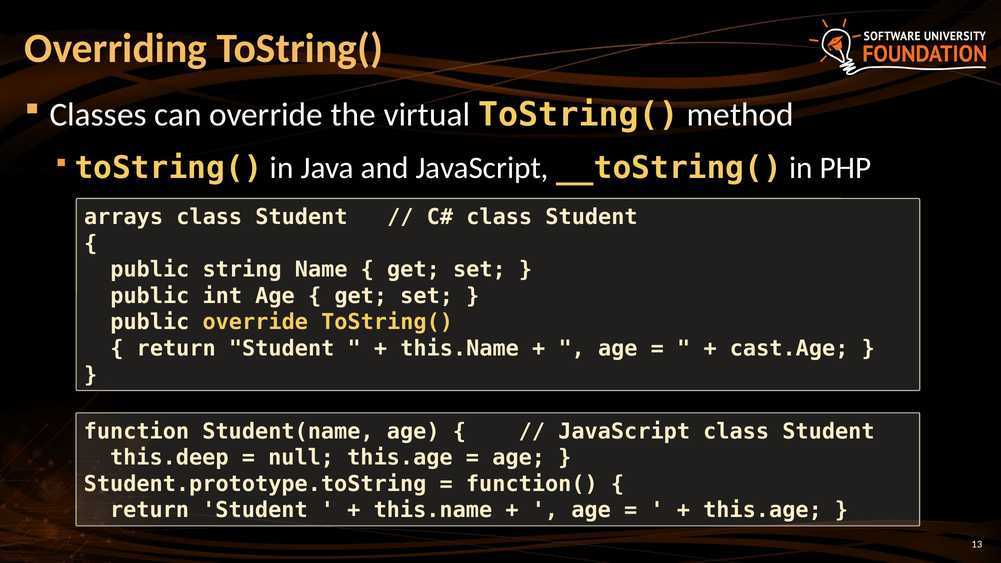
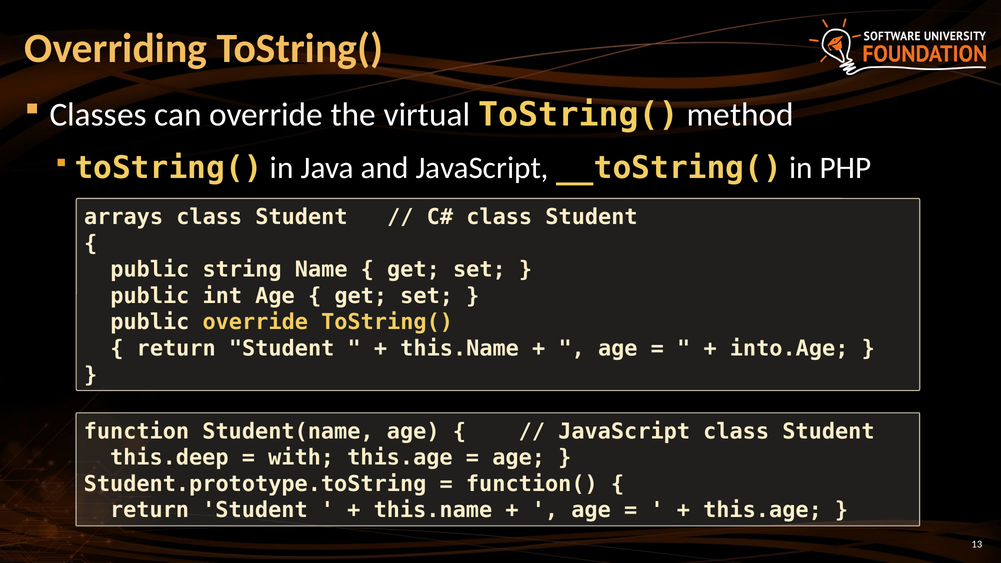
cast.Age: cast.Age -> into.Age (789, 349)
null: null -> with (301, 458)
